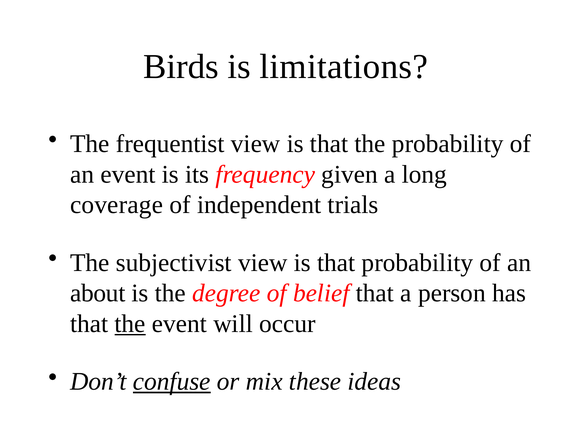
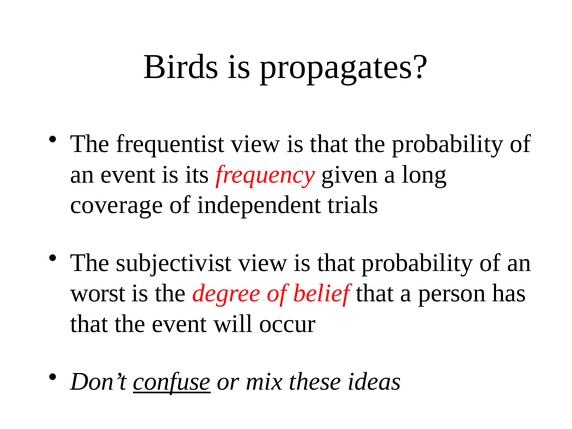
limitations: limitations -> propagates (344, 67)
about: about -> worst (98, 293)
the underline: present -> none (130, 324)
